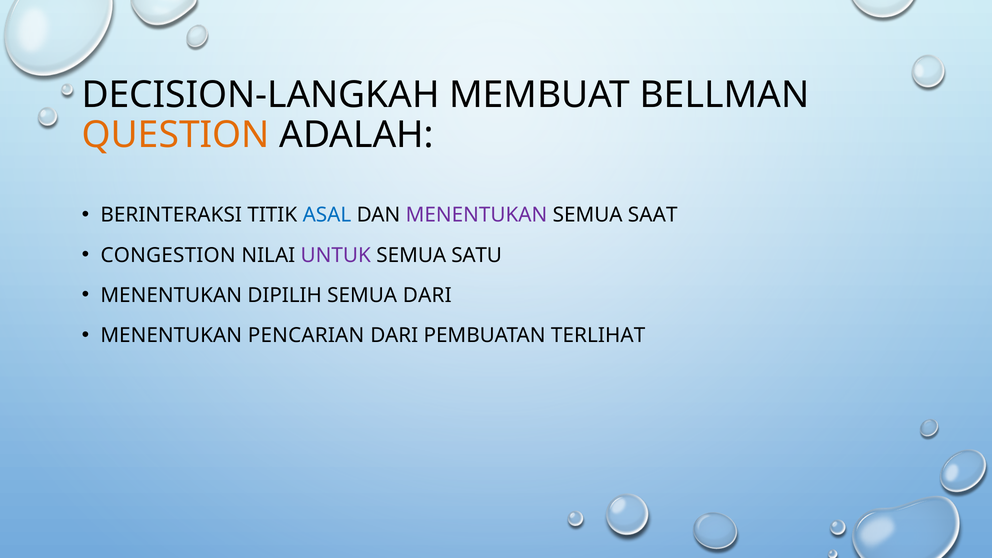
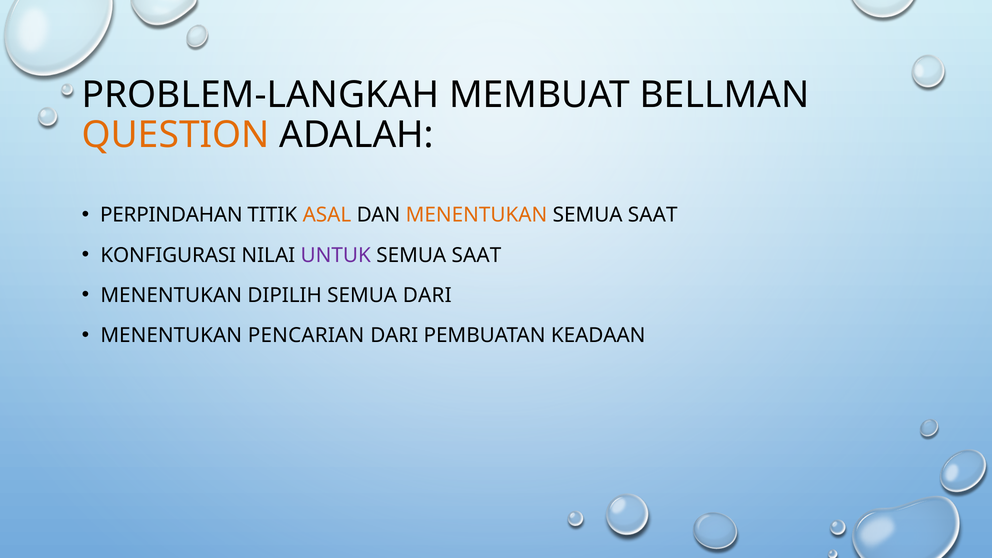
DECISION-LANGKAH: DECISION-LANGKAH -> PROBLEM-LANGKAH (261, 95)
BERINTERAKSI: BERINTERAKSI -> PERPINDAHAN (171, 215)
ASAL colour: blue -> orange (327, 215)
MENENTUKAN colour: purple -> orange (476, 215)
CONGESTION: CONGESTION -> KONFIGURASI (168, 255)
SATU: SATU -> SAAT (476, 255)
TERLIHAT: TERLIHAT -> KEADAAN (598, 335)
